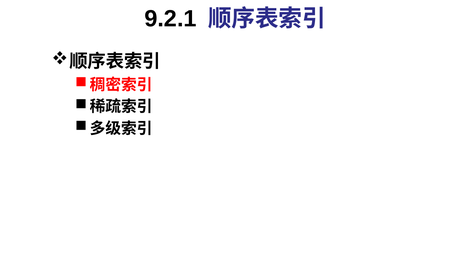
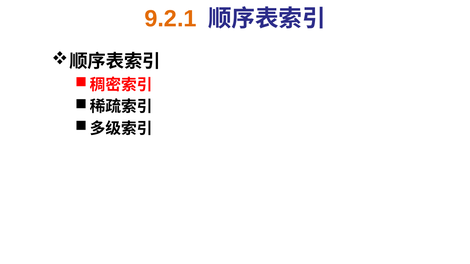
9.2.1 colour: black -> orange (170, 19)
